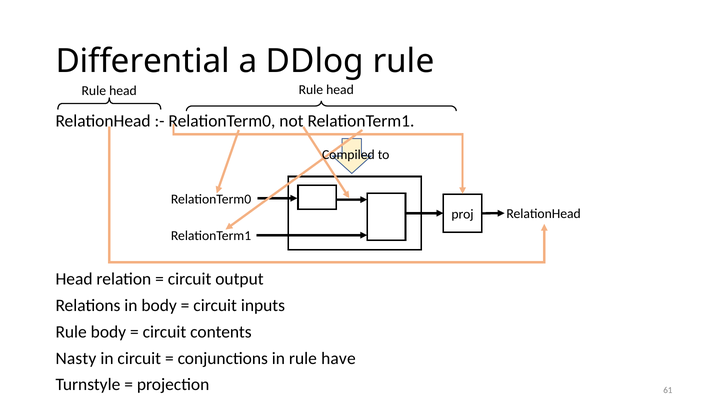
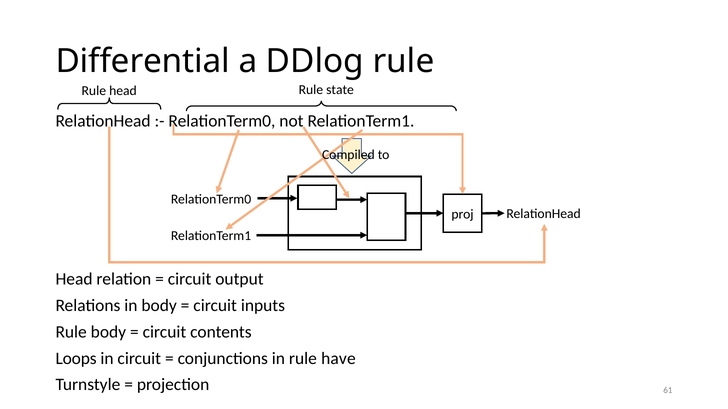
head Rule head: head -> state (340, 90)
Nasty: Nasty -> Loops (76, 359)
